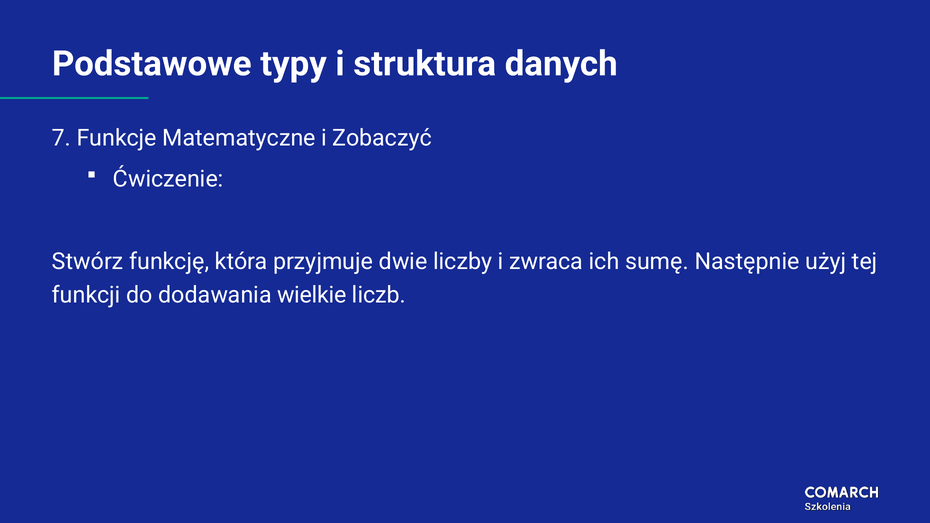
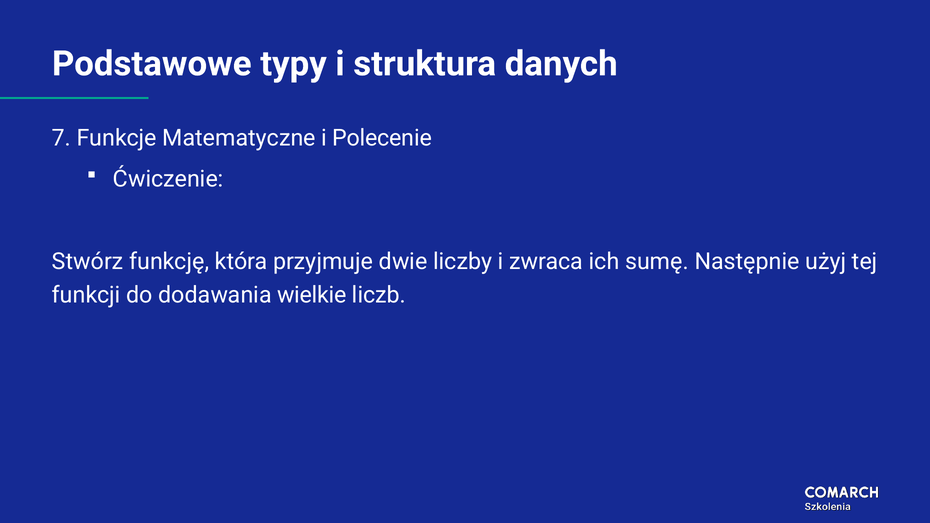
Zobaczyć: Zobaczyć -> Polecenie (382, 138)
